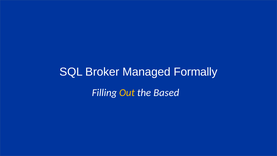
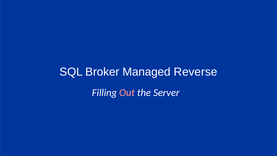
Formally: Formally -> Reverse (196, 72)
Out colour: yellow -> pink (127, 93)
Based: Based -> Server (166, 93)
